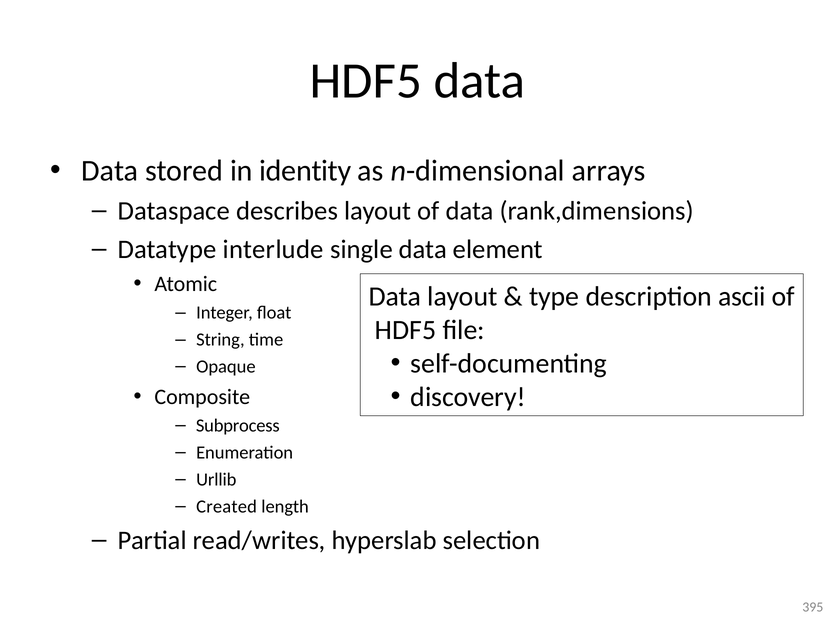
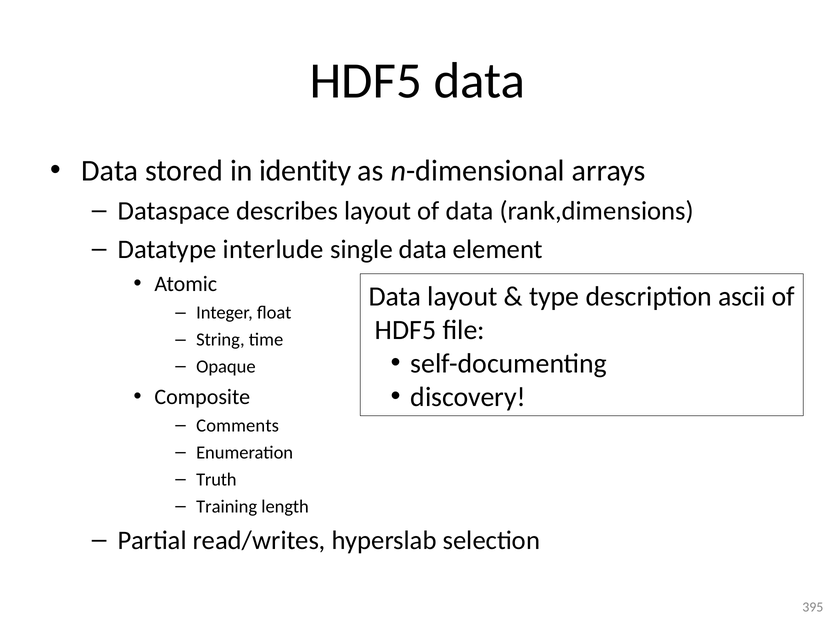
Subprocess: Subprocess -> Comments (238, 425)
Urllib: Urllib -> Truth (216, 479)
Created: Created -> Training (227, 506)
